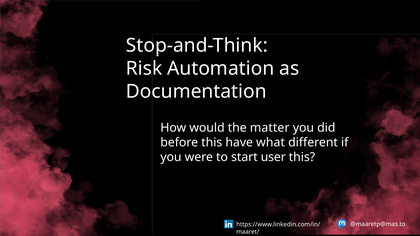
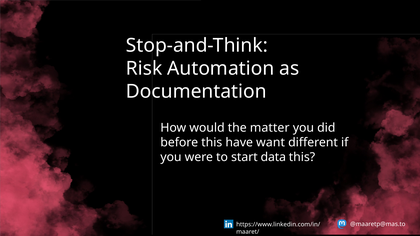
what: what -> want (271, 143)
user: user -> data (273, 157)
